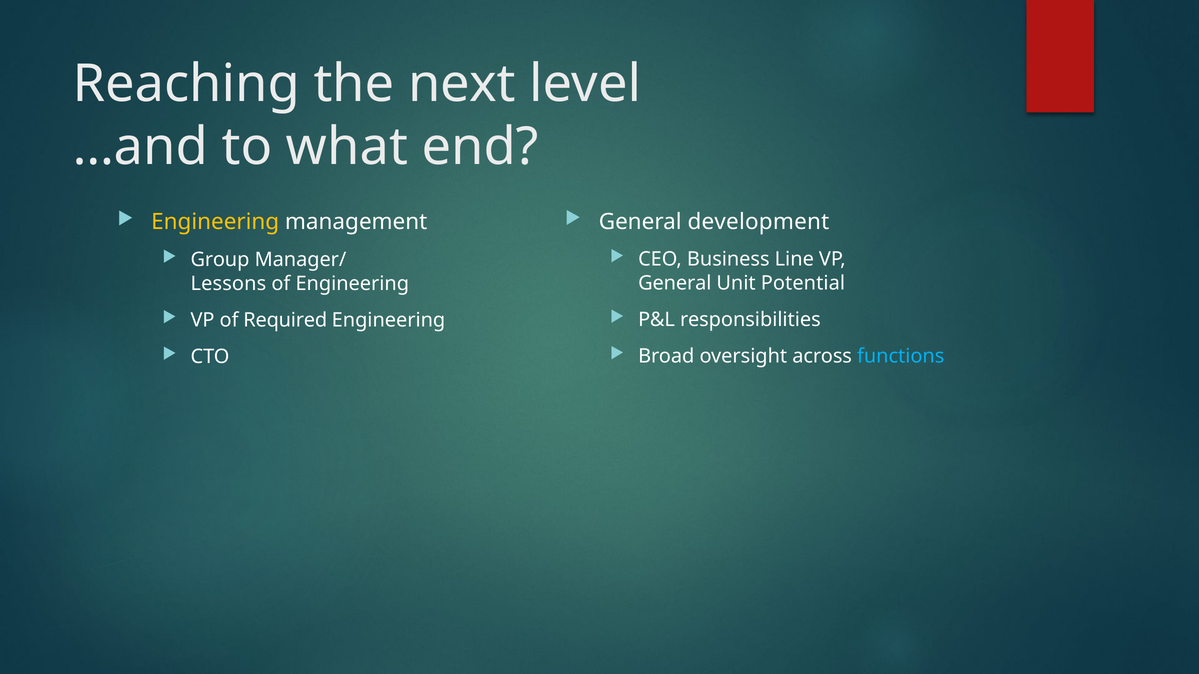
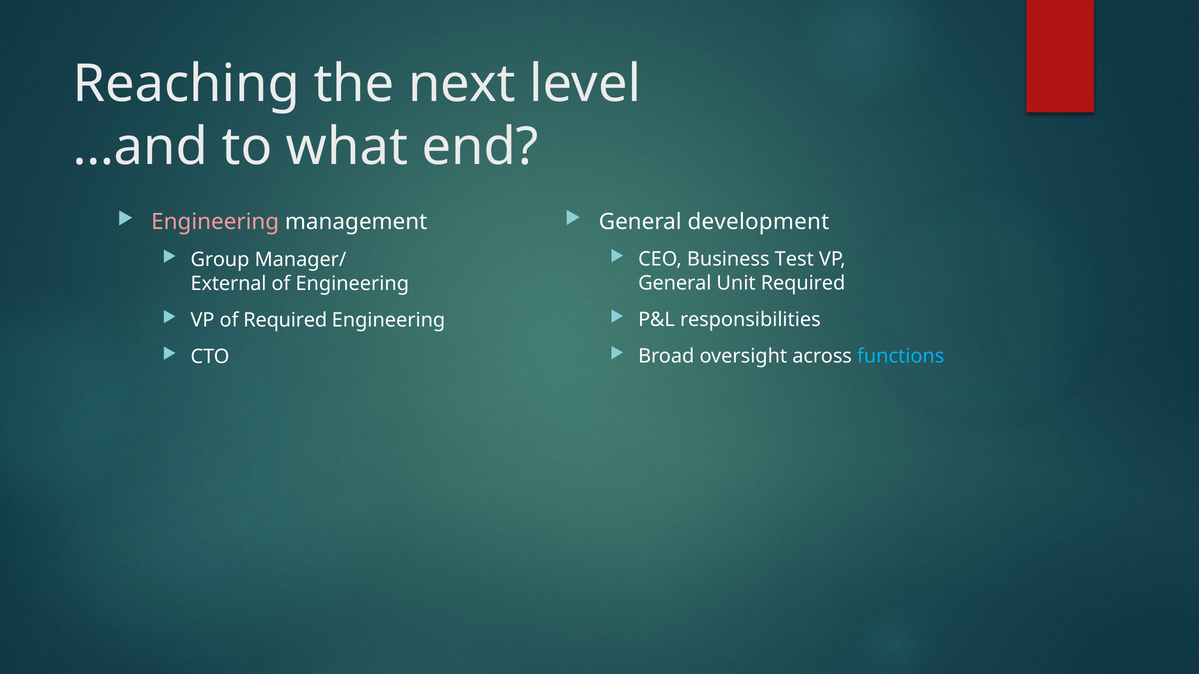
Engineering colour: yellow -> pink (215, 222)
Line: Line -> Test (794, 260)
Unit Potential: Potential -> Required (803, 284)
Lessons: Lessons -> External (229, 284)
